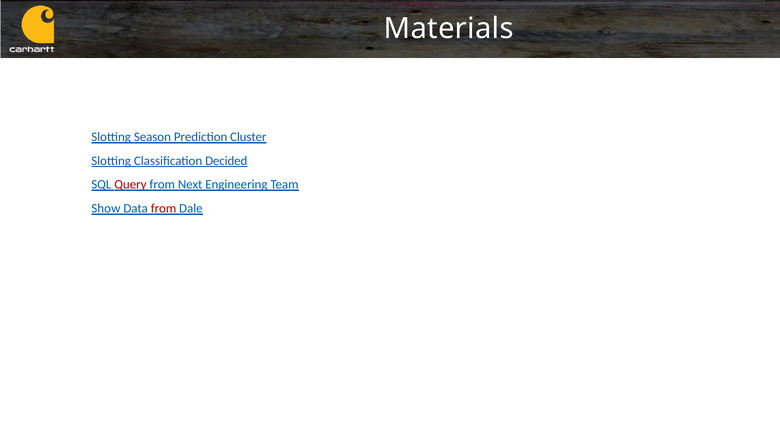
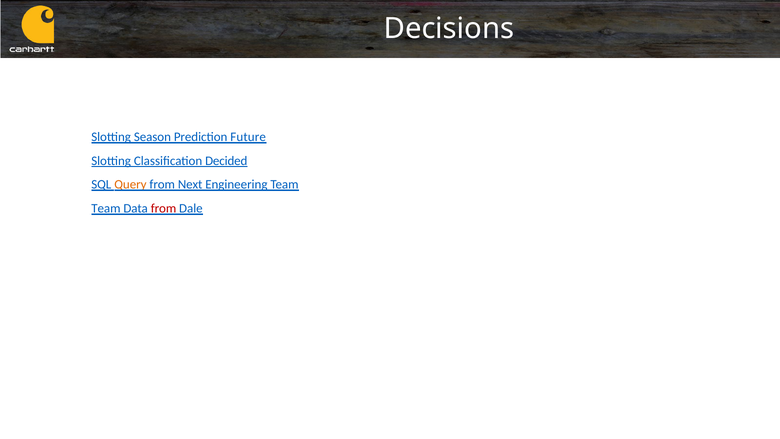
Materials: Materials -> Decisions (449, 29)
Cluster: Cluster -> Future (248, 137)
Query colour: red -> orange (130, 185)
Show: Show -> Team (106, 208)
